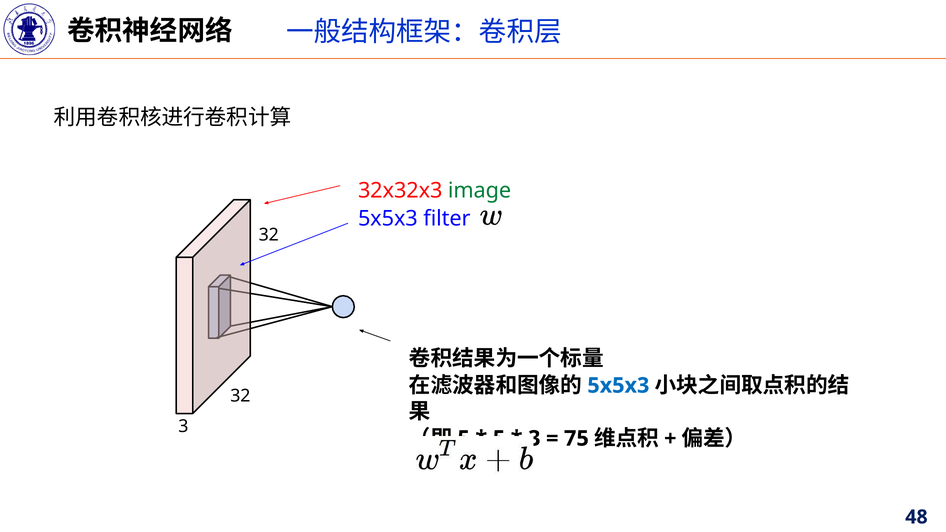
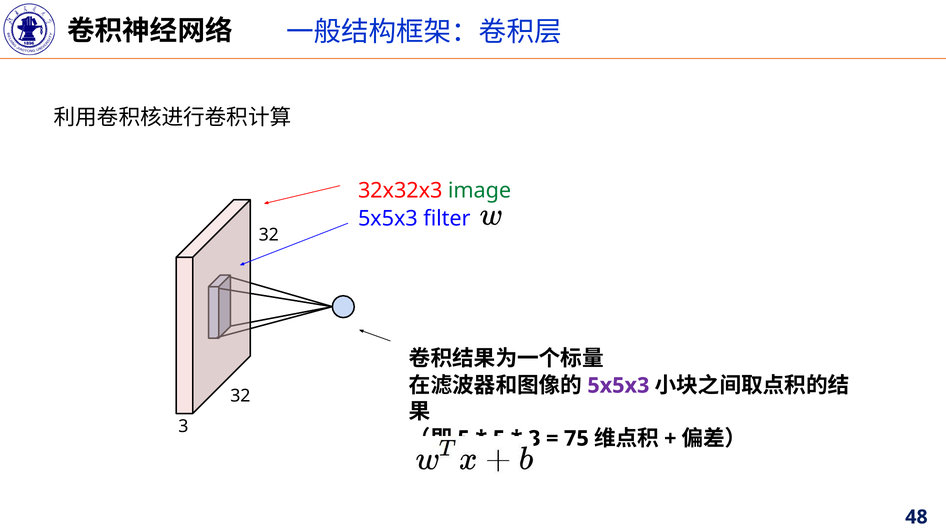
5x5x3 colour: blue -> purple (618, 386)
